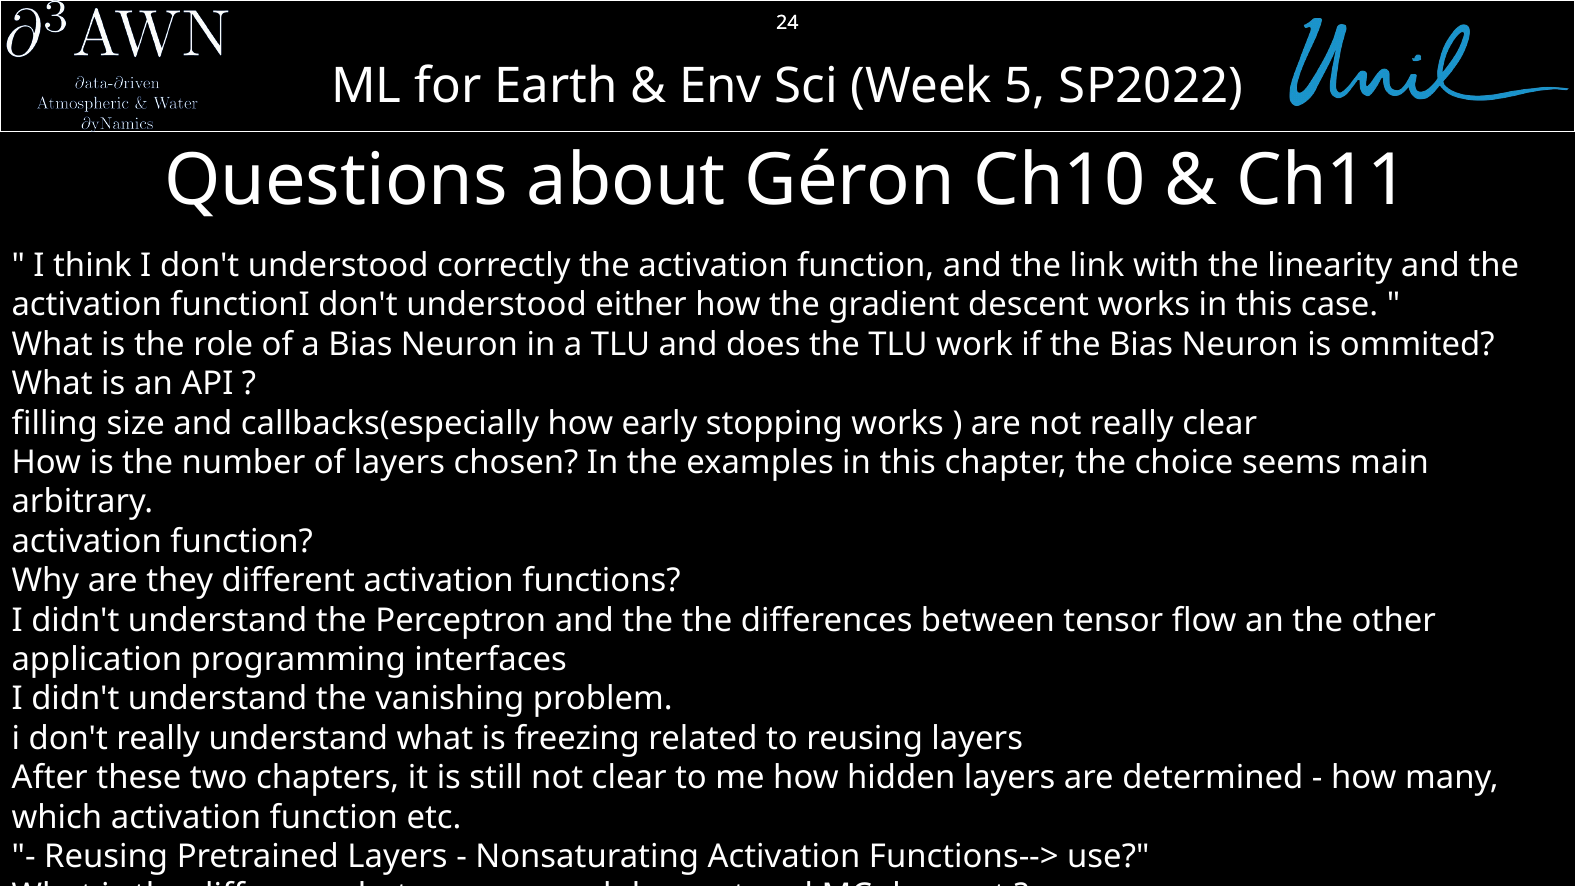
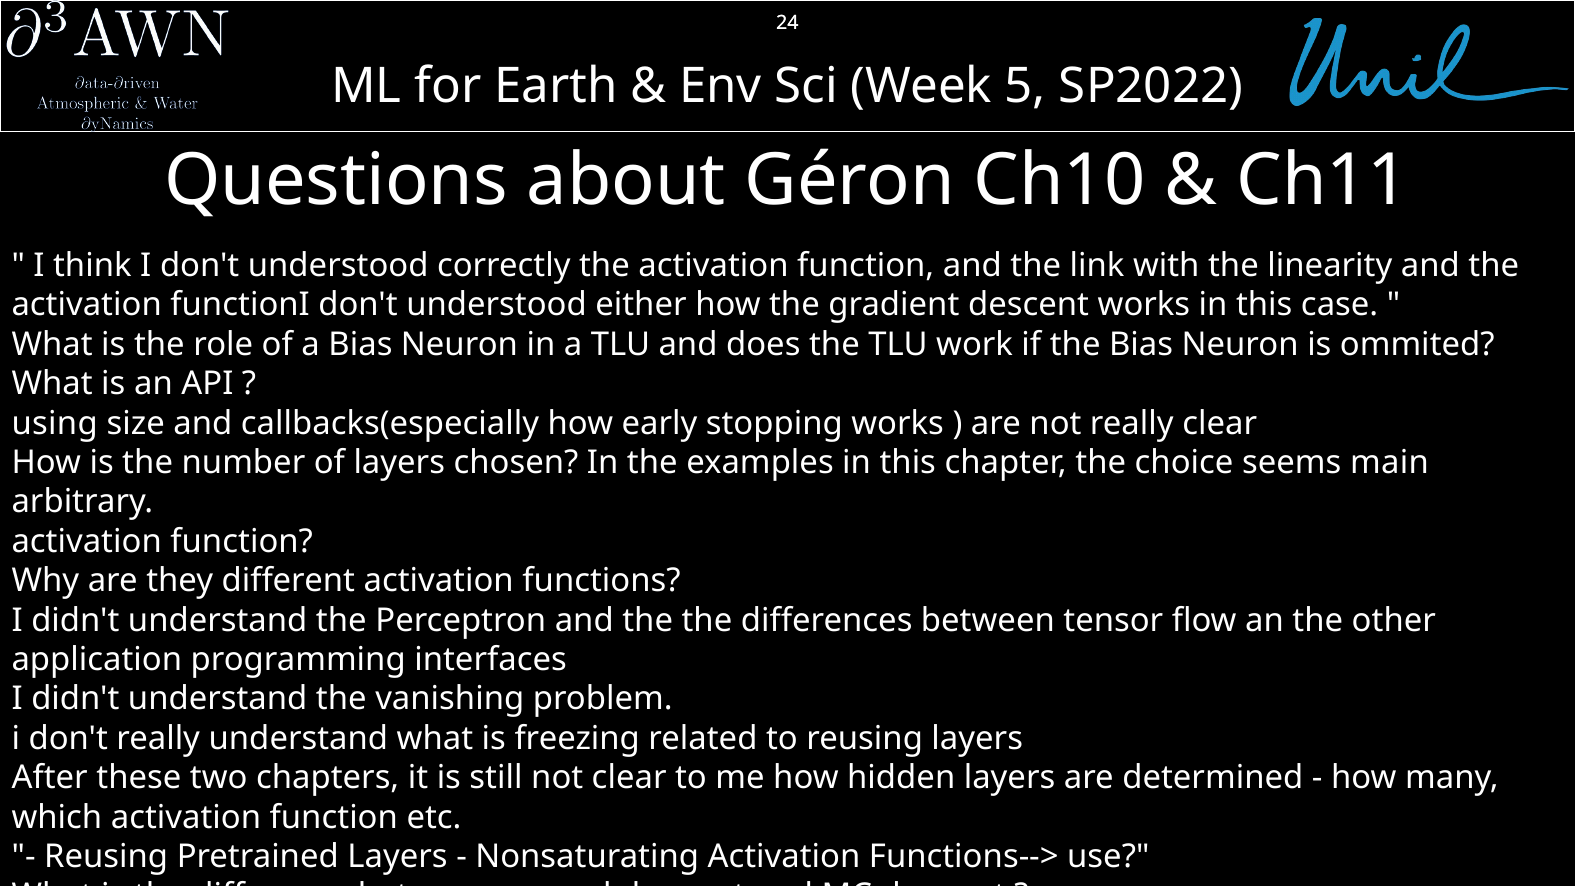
filling: filling -> using (55, 423)
